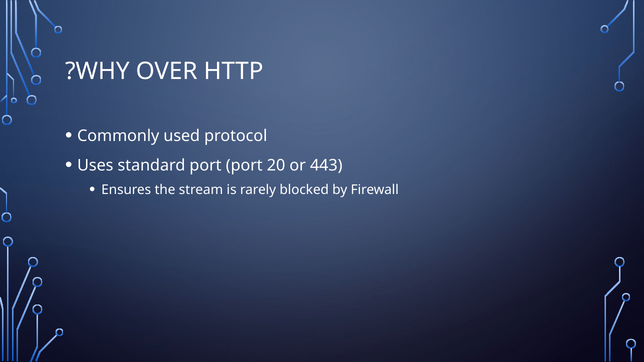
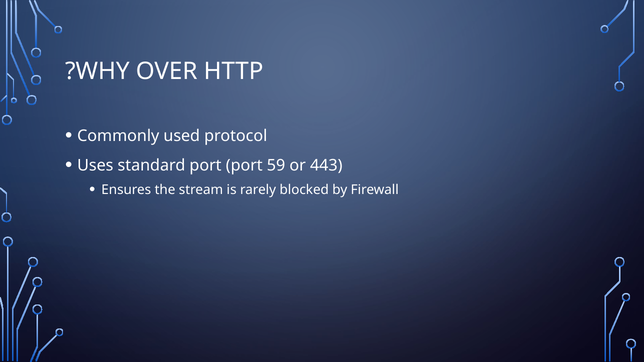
20: 20 -> 59 (276, 166)
